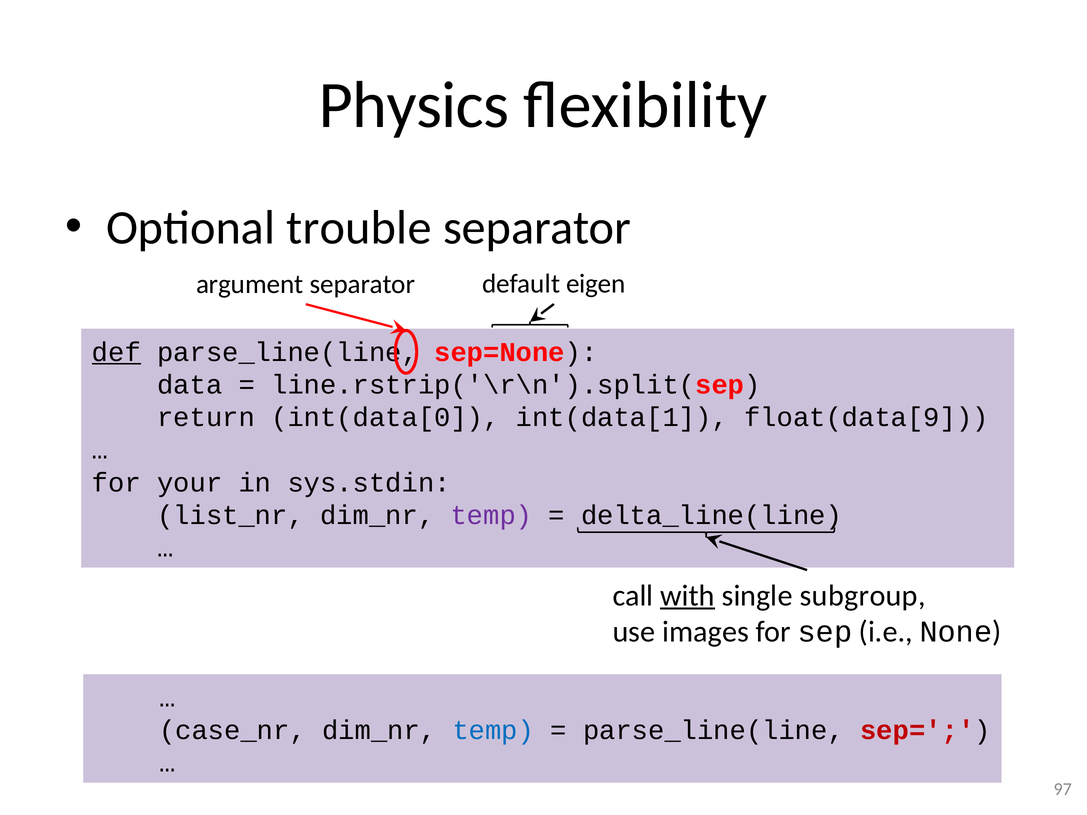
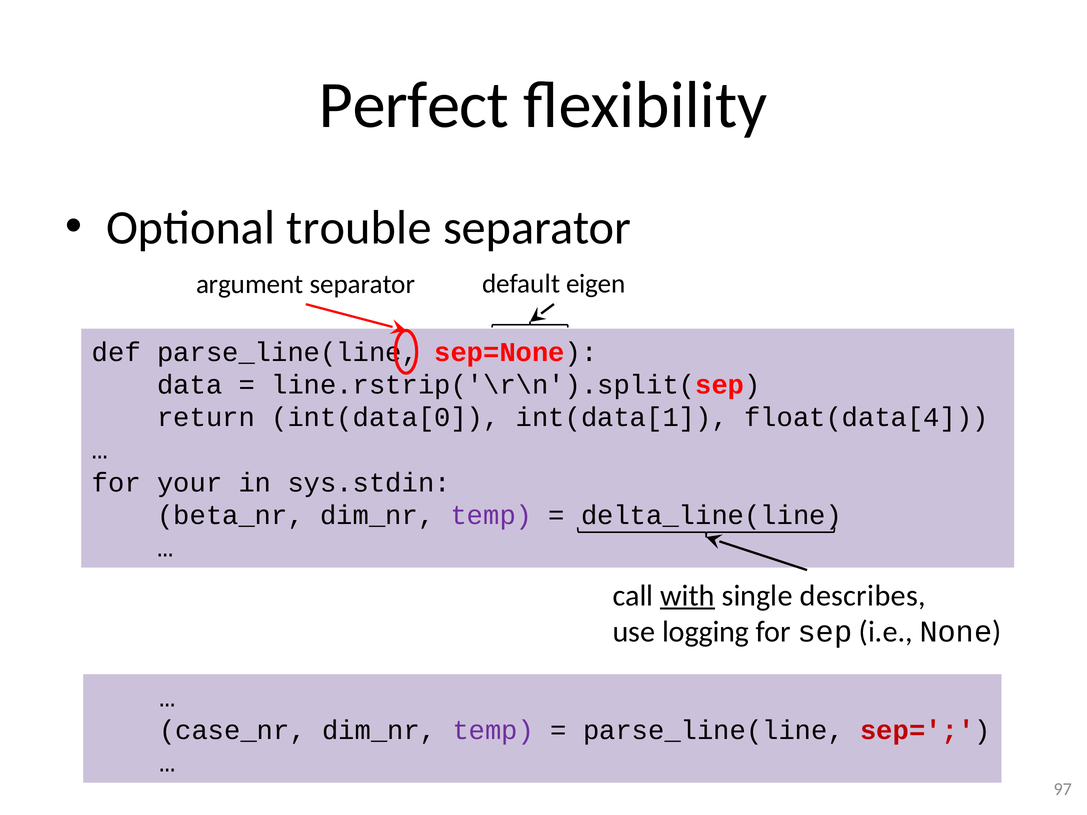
Physics: Physics -> Perfect (414, 105)
def underline: present -> none (116, 352)
float(data[9: float(data[9 -> float(data[4 (866, 418)
list_nr: list_nr -> beta_nr (231, 515)
subgroup: subgroup -> describes (863, 596)
images: images -> logging (706, 632)
temp colour: blue -> purple (493, 731)
